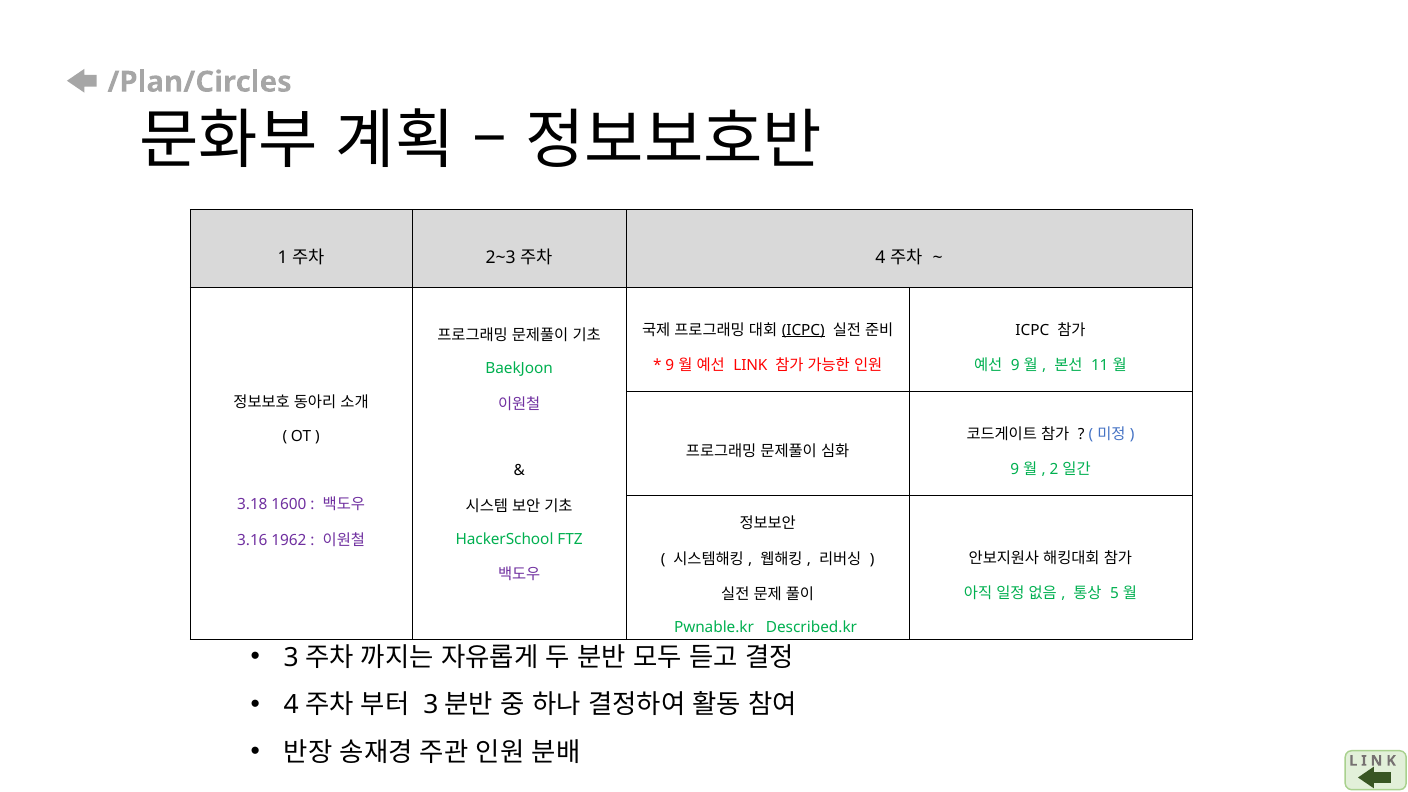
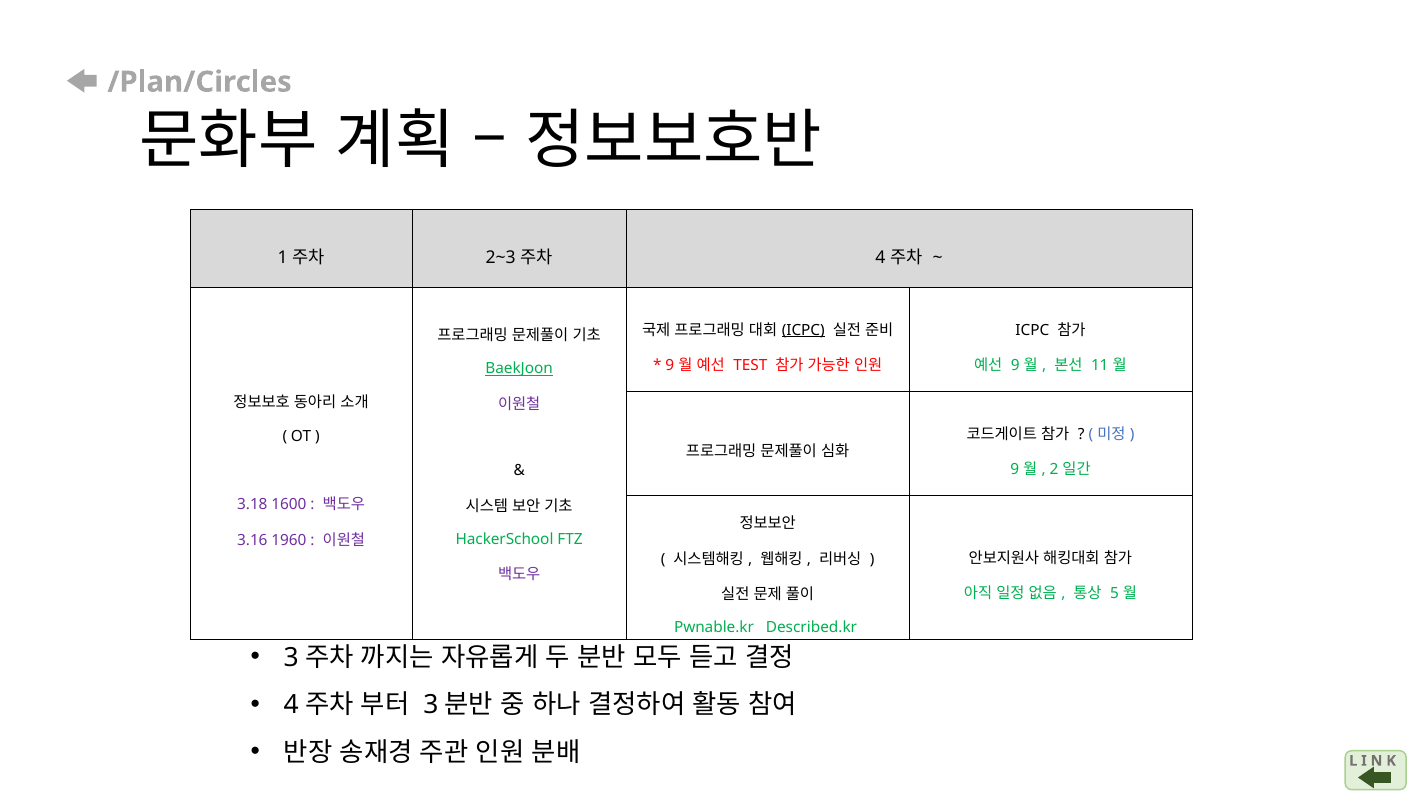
LINK: LINK -> TEST (750, 365)
BaekJoon underline: none -> present (519, 369)
1962: 1962 -> 1960 (289, 540)
